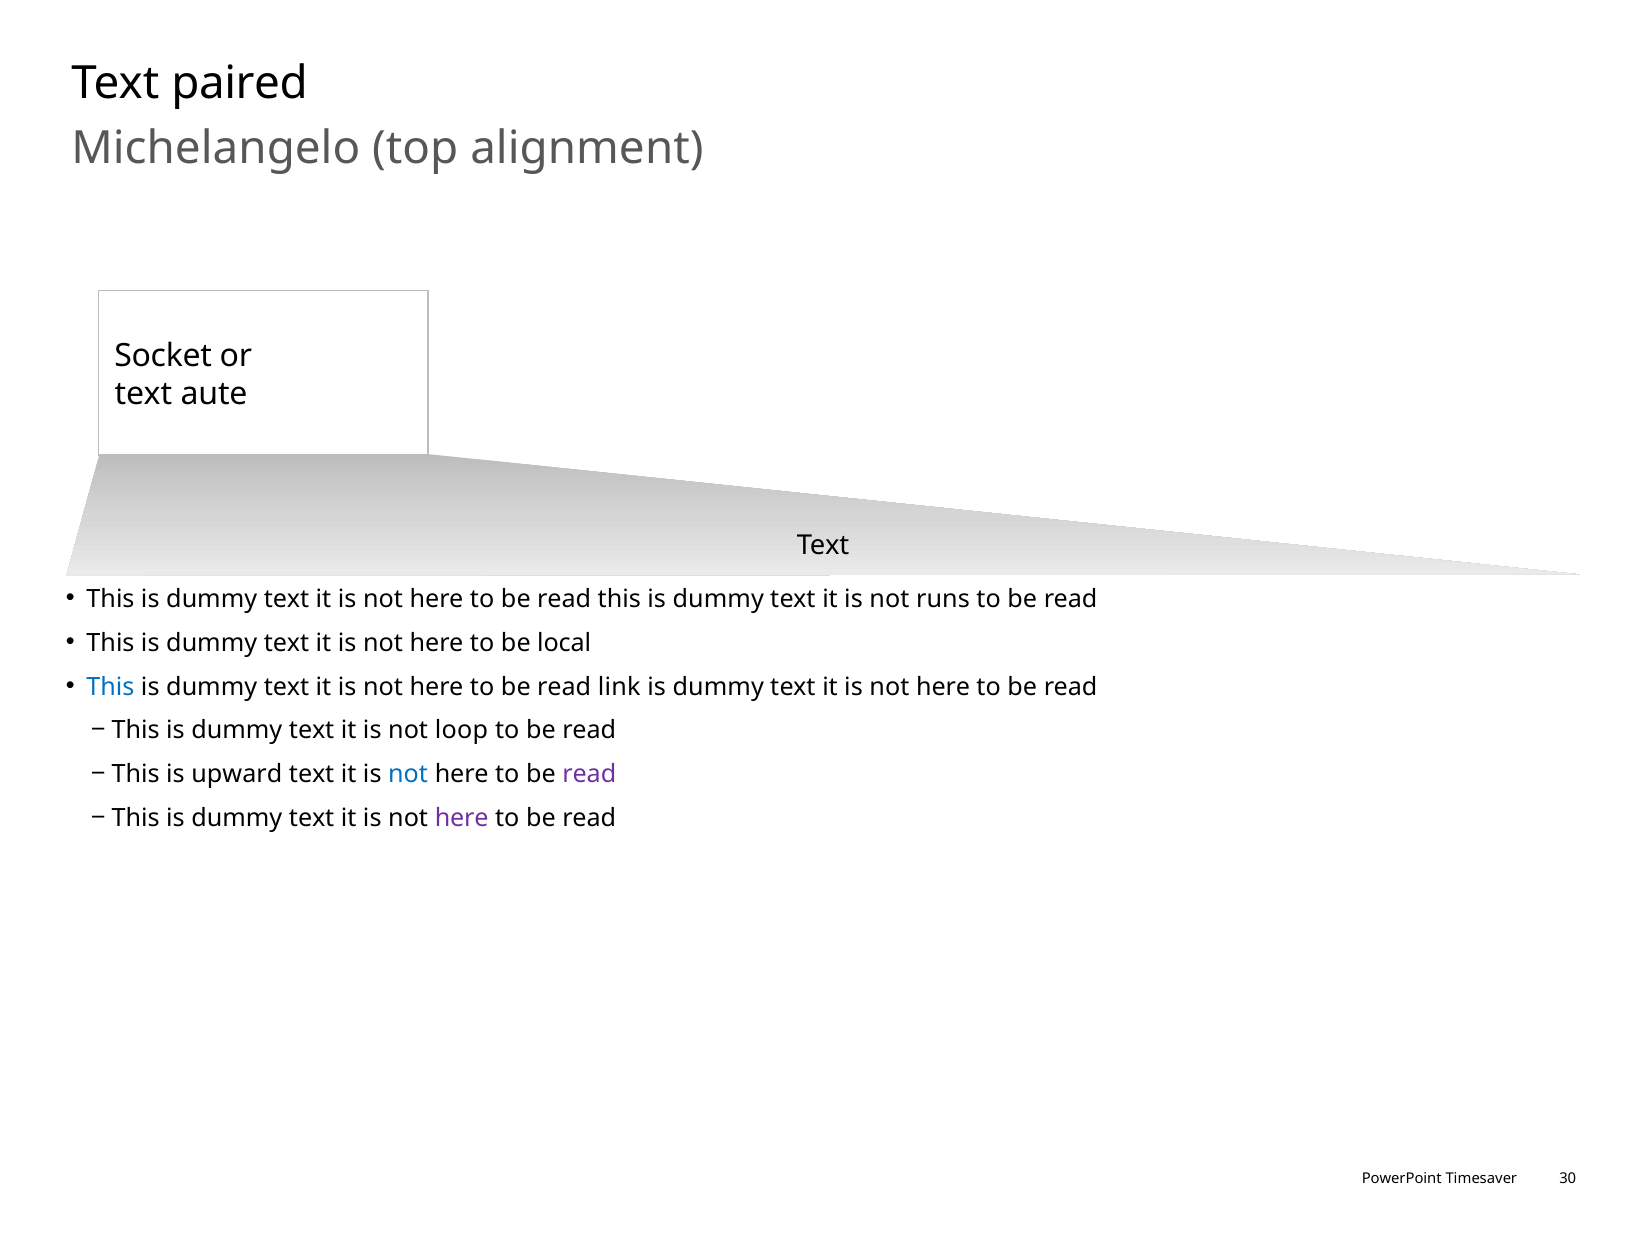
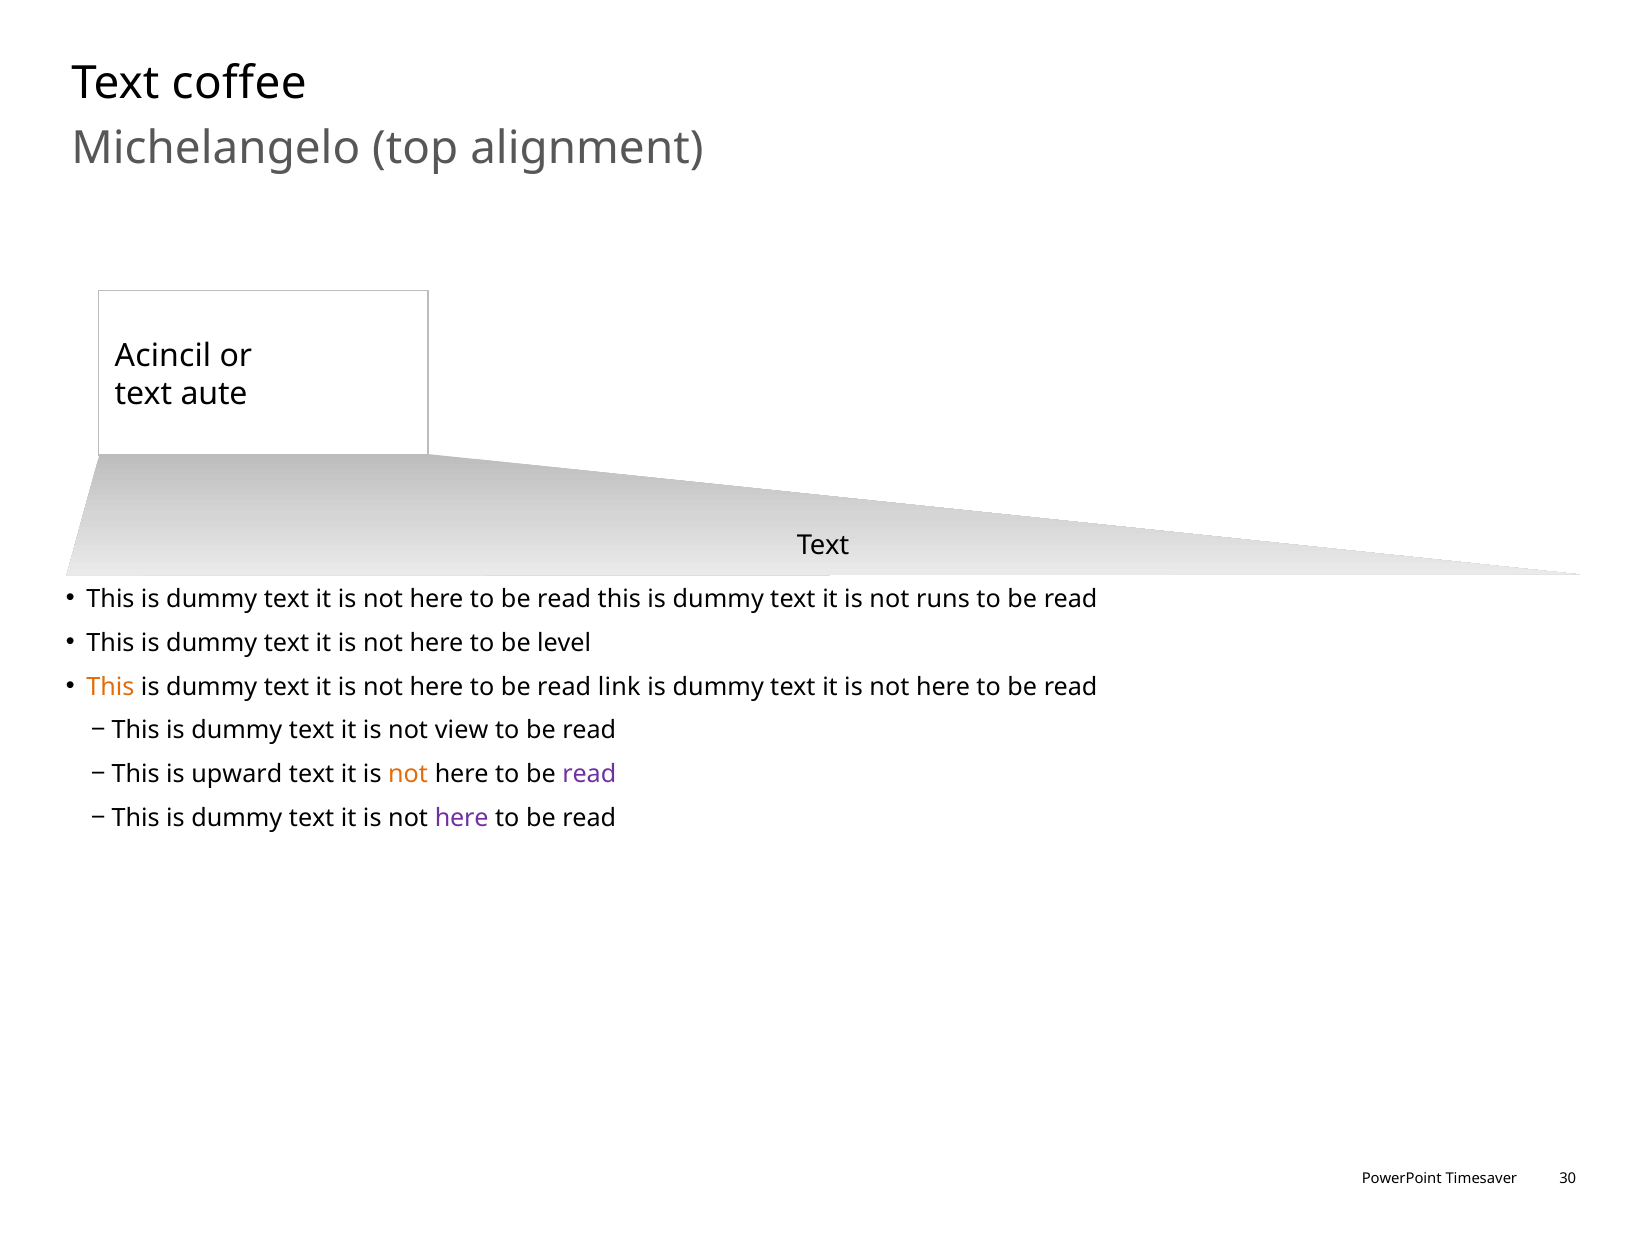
paired: paired -> coffee (239, 84)
Socket: Socket -> Acincil (163, 356)
local: local -> level (564, 643)
This colour: blue -> orange (110, 687)
loop: loop -> view (462, 731)
not colour: blue -> orange (408, 775)
